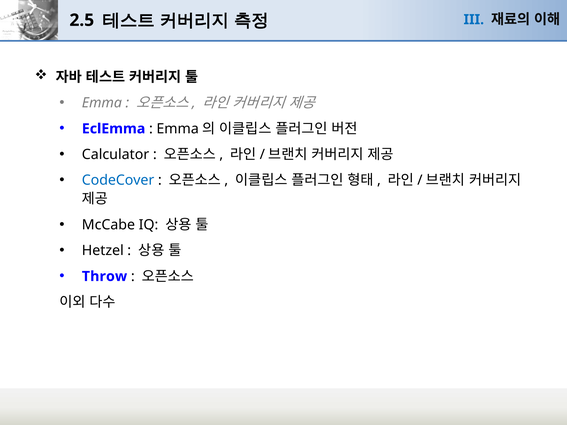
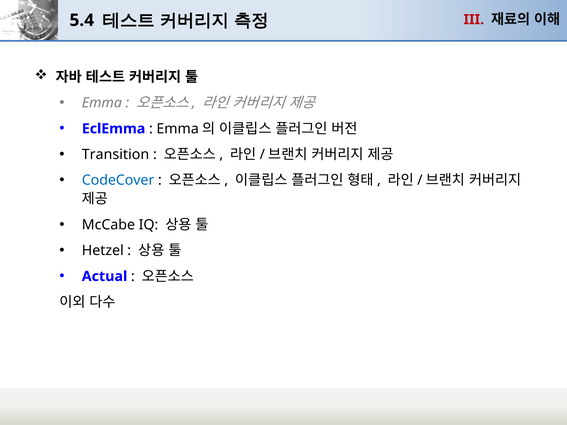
III colour: blue -> red (474, 20)
2.5: 2.5 -> 5.4 (82, 20)
Calculator: Calculator -> Transition (116, 155)
Throw: Throw -> Actual (105, 277)
